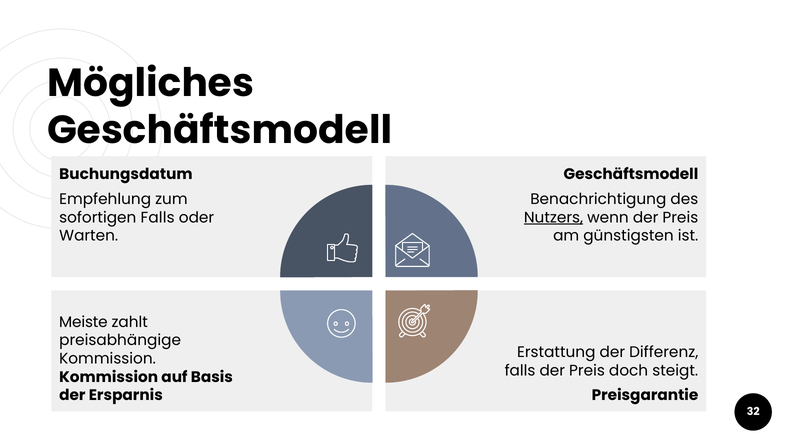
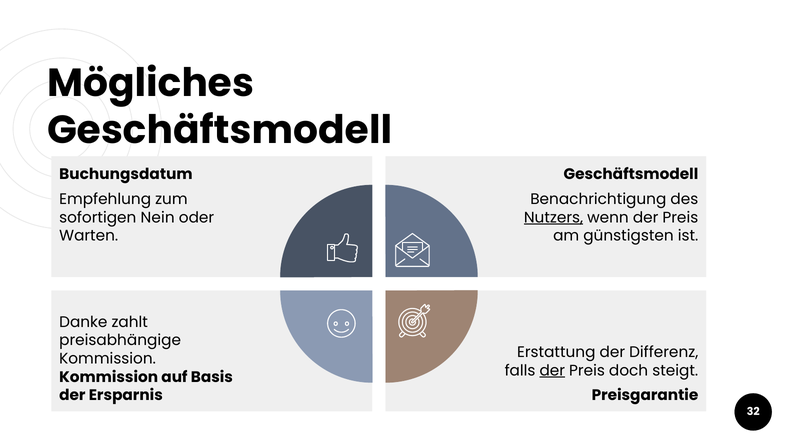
sofortigen Falls: Falls -> Nein (158, 217)
Meiste: Meiste -> Danke (83, 322)
der underline: none -> present (552, 370)
